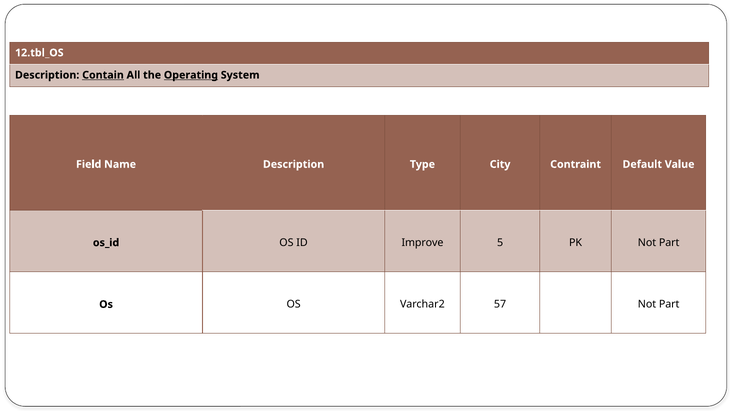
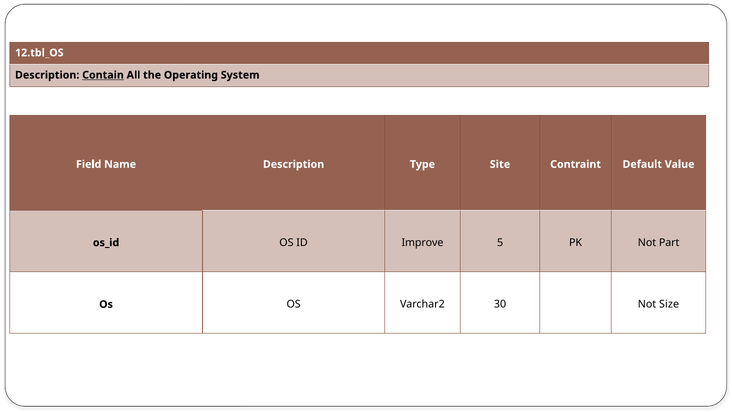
Operating underline: present -> none (191, 75)
City: City -> Site (500, 164)
57: 57 -> 30 (500, 304)
Part: Part -> Size (669, 304)
